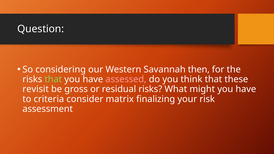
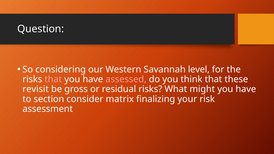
then: then -> level (199, 70)
that colour: light green -> pink (53, 79)
criteria: criteria -> section (49, 99)
